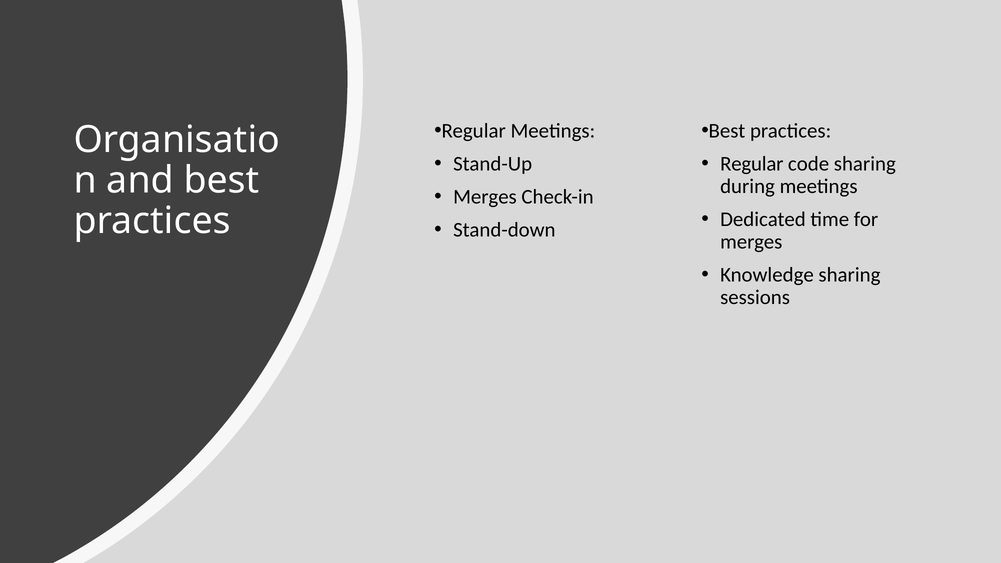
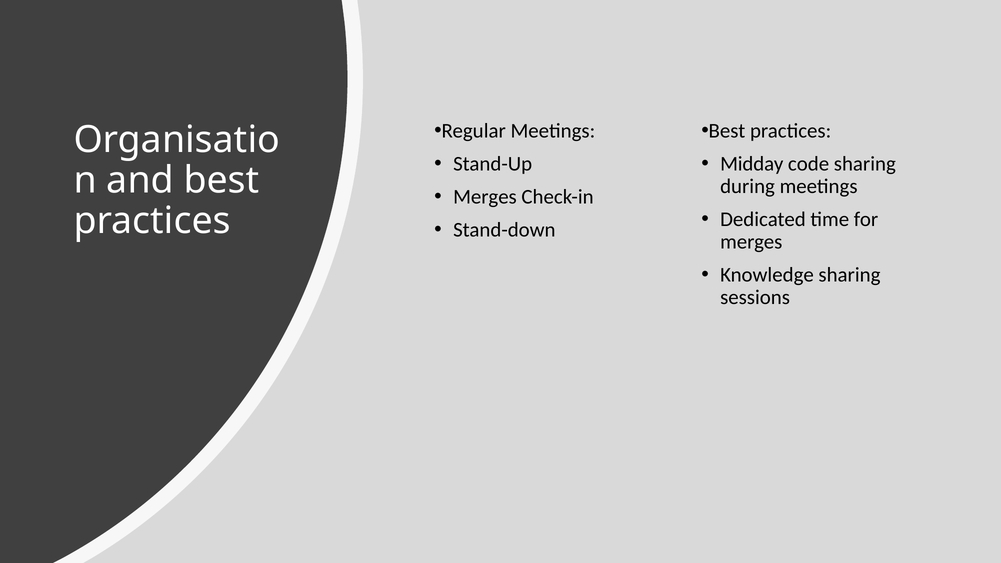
Regular: Regular -> Midday (752, 164)
